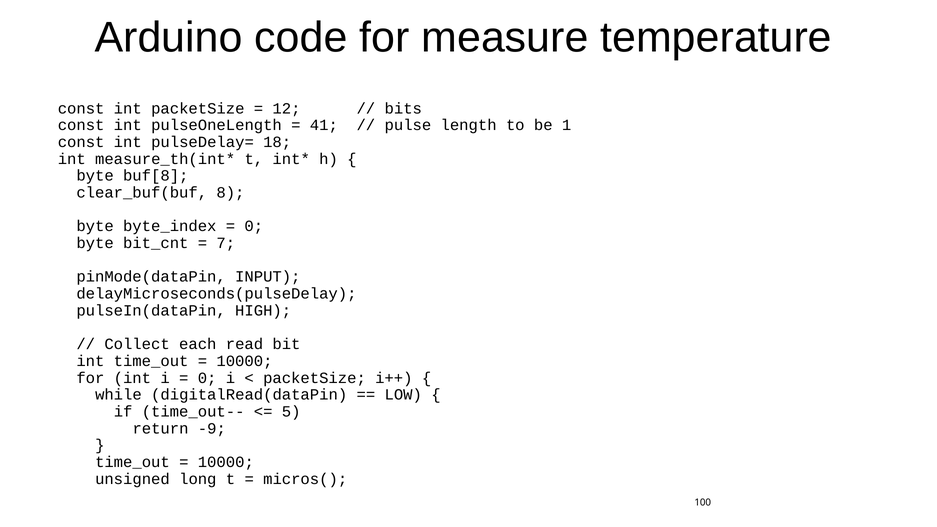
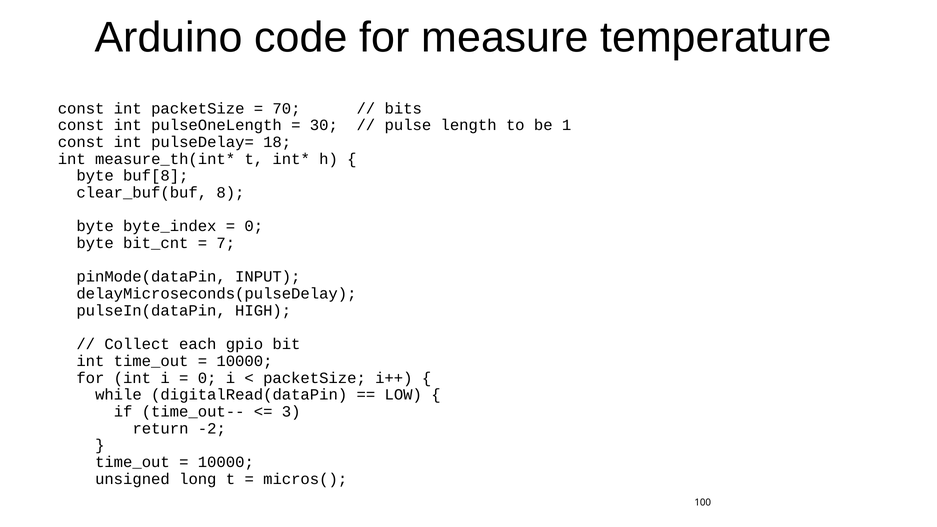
12: 12 -> 70 (287, 108)
41: 41 -> 30 (324, 125)
read: read -> gpio (245, 344)
5: 5 -> 3 (291, 412)
-9: -9 -> -2 (212, 429)
